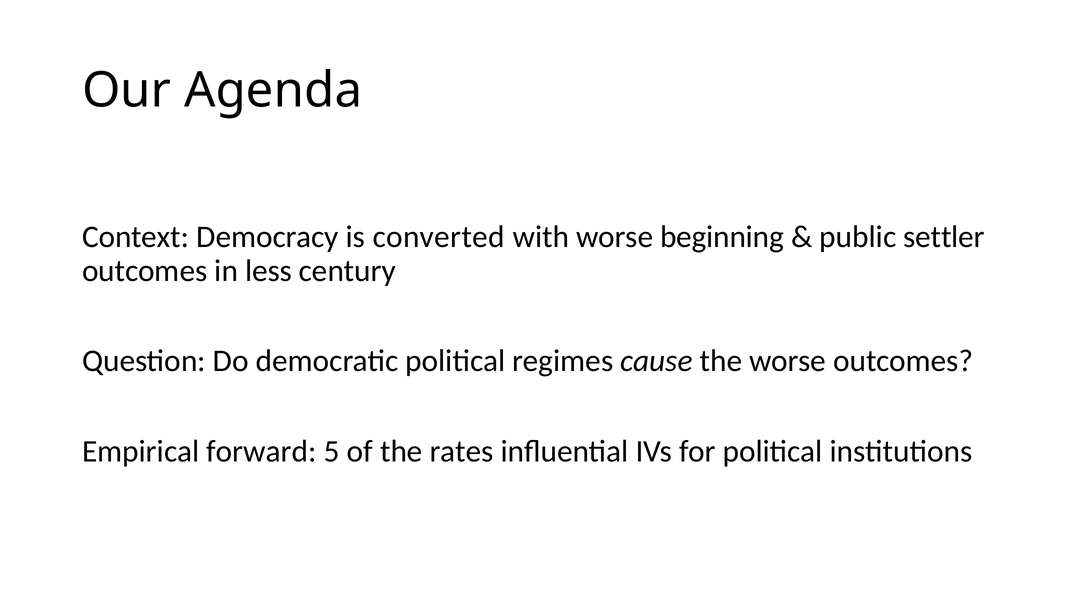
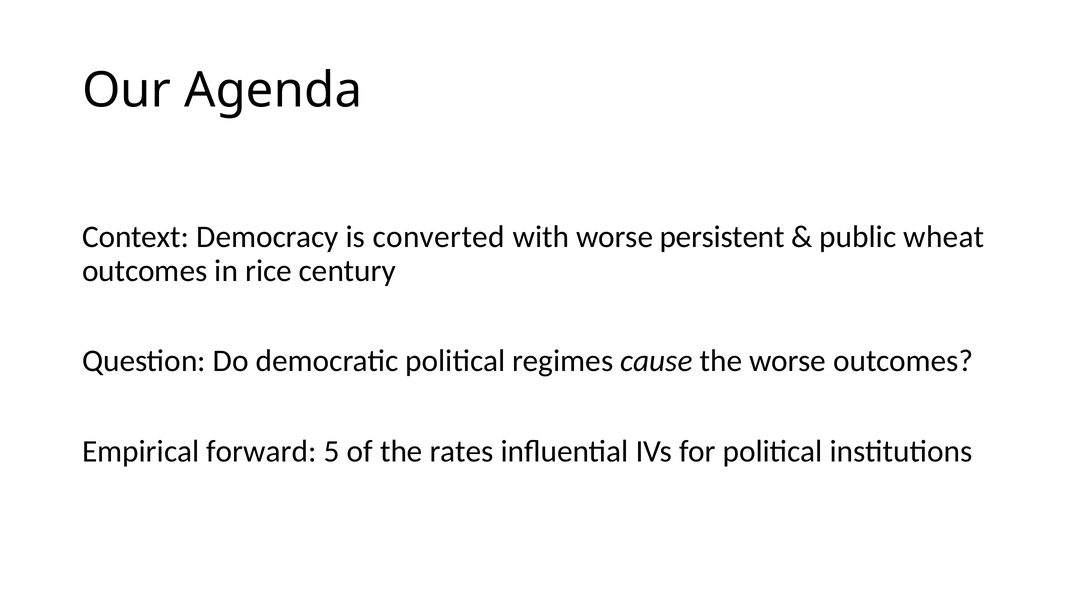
beginning: beginning -> persistent (722, 237)
settler: settler -> wheat (944, 237)
less: less -> rice (269, 271)
